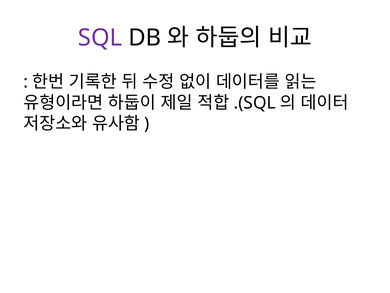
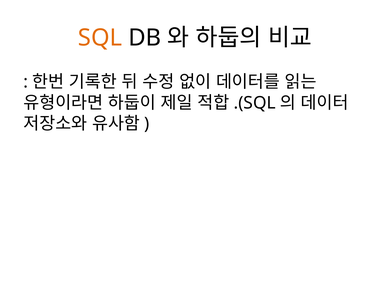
SQL colour: purple -> orange (100, 38)
